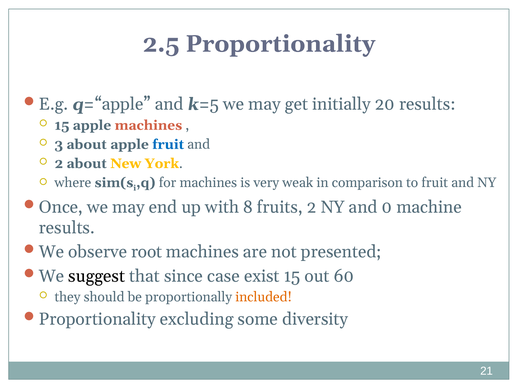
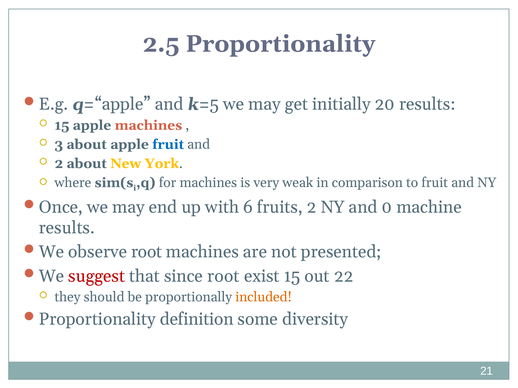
8: 8 -> 6 (248, 207)
suggest colour: black -> red (97, 276)
since case: case -> root (223, 276)
60: 60 -> 22 (344, 276)
excluding: excluding -> definition (197, 320)
